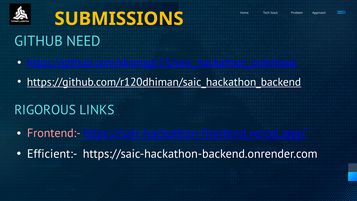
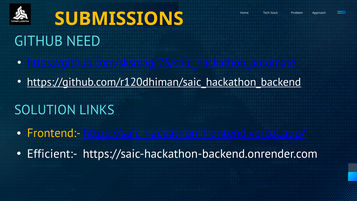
https://github.com/sksmagr23/saic_hackathon_overhead: https://github.com/sksmagr23/saic_hackathon_overhead -> https://github.com/sksmagr23/saic_hackathon_automate (161, 62)
RIGOROUS: RIGOROUS -> SOLUTION (45, 110)
Frontend:- colour: pink -> yellow (54, 133)
